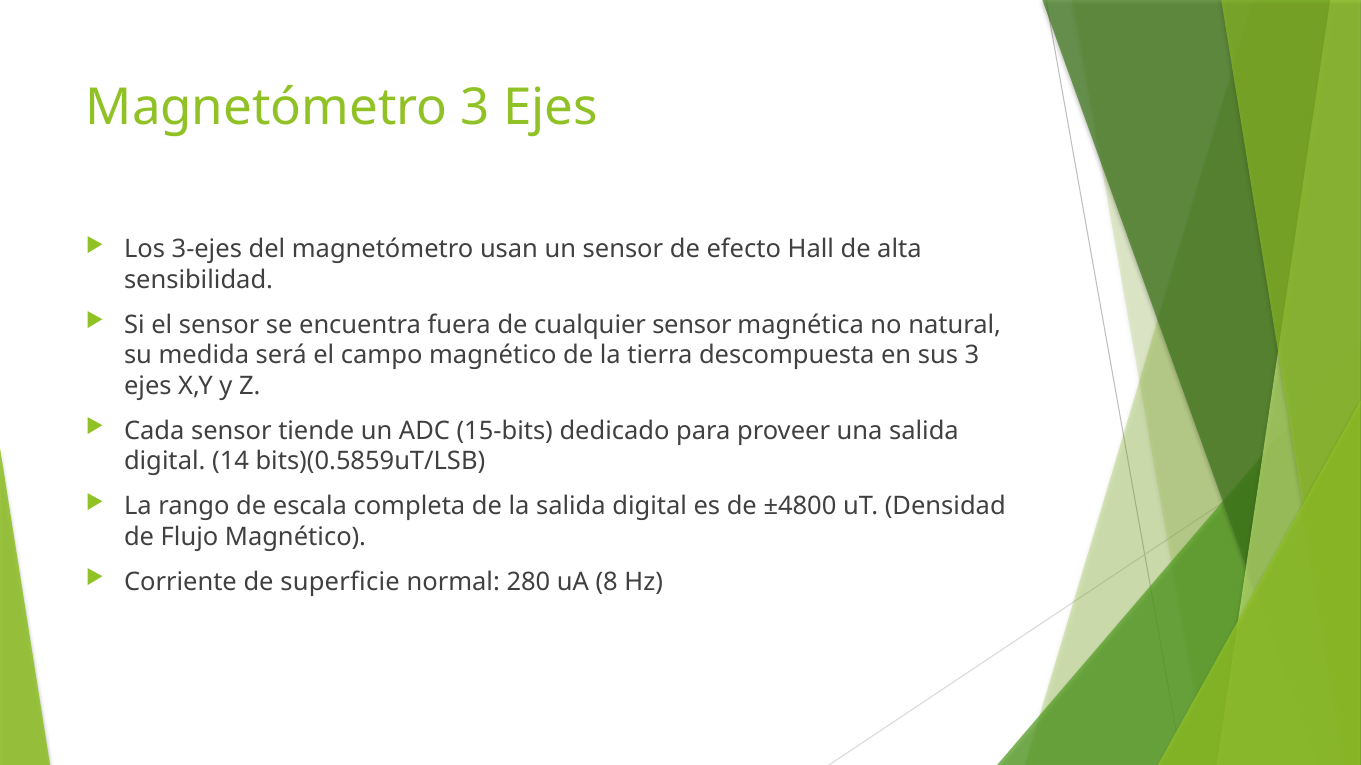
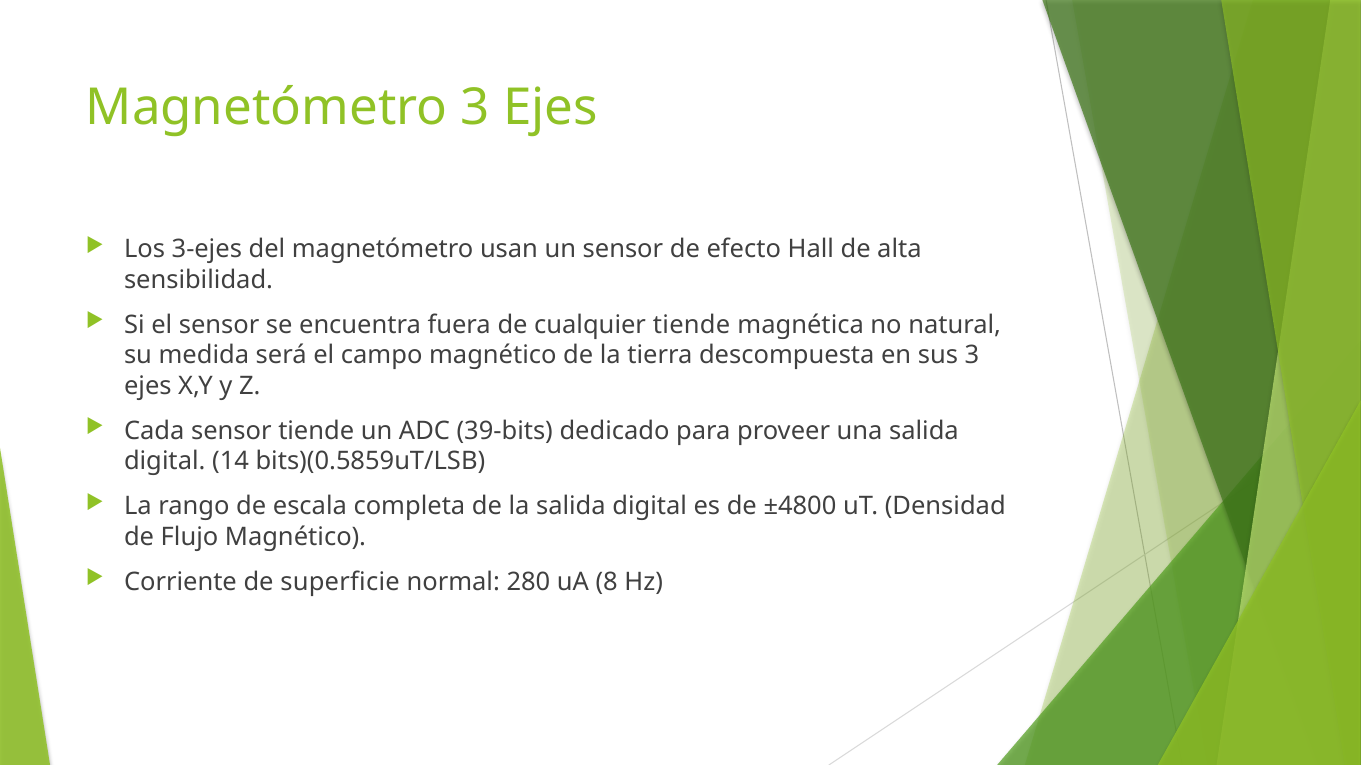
cualquier sensor: sensor -> tiende (692, 325)
15-bits: 15-bits -> 39-bits (505, 431)
